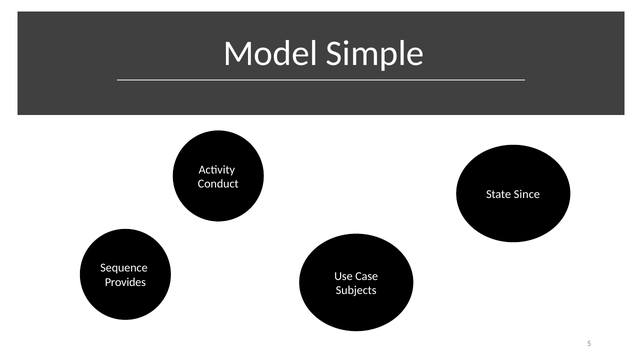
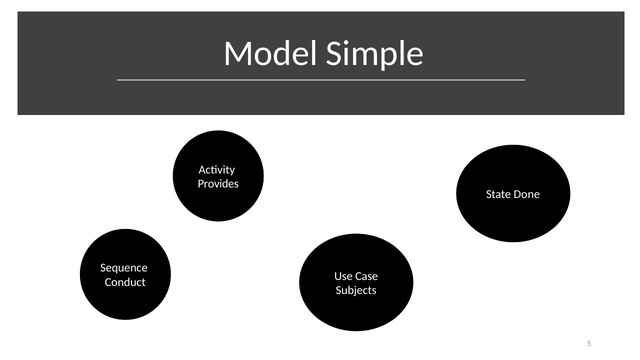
Conduct: Conduct -> Provides (218, 184)
Since: Since -> Done (527, 194)
Provides: Provides -> Conduct (125, 282)
